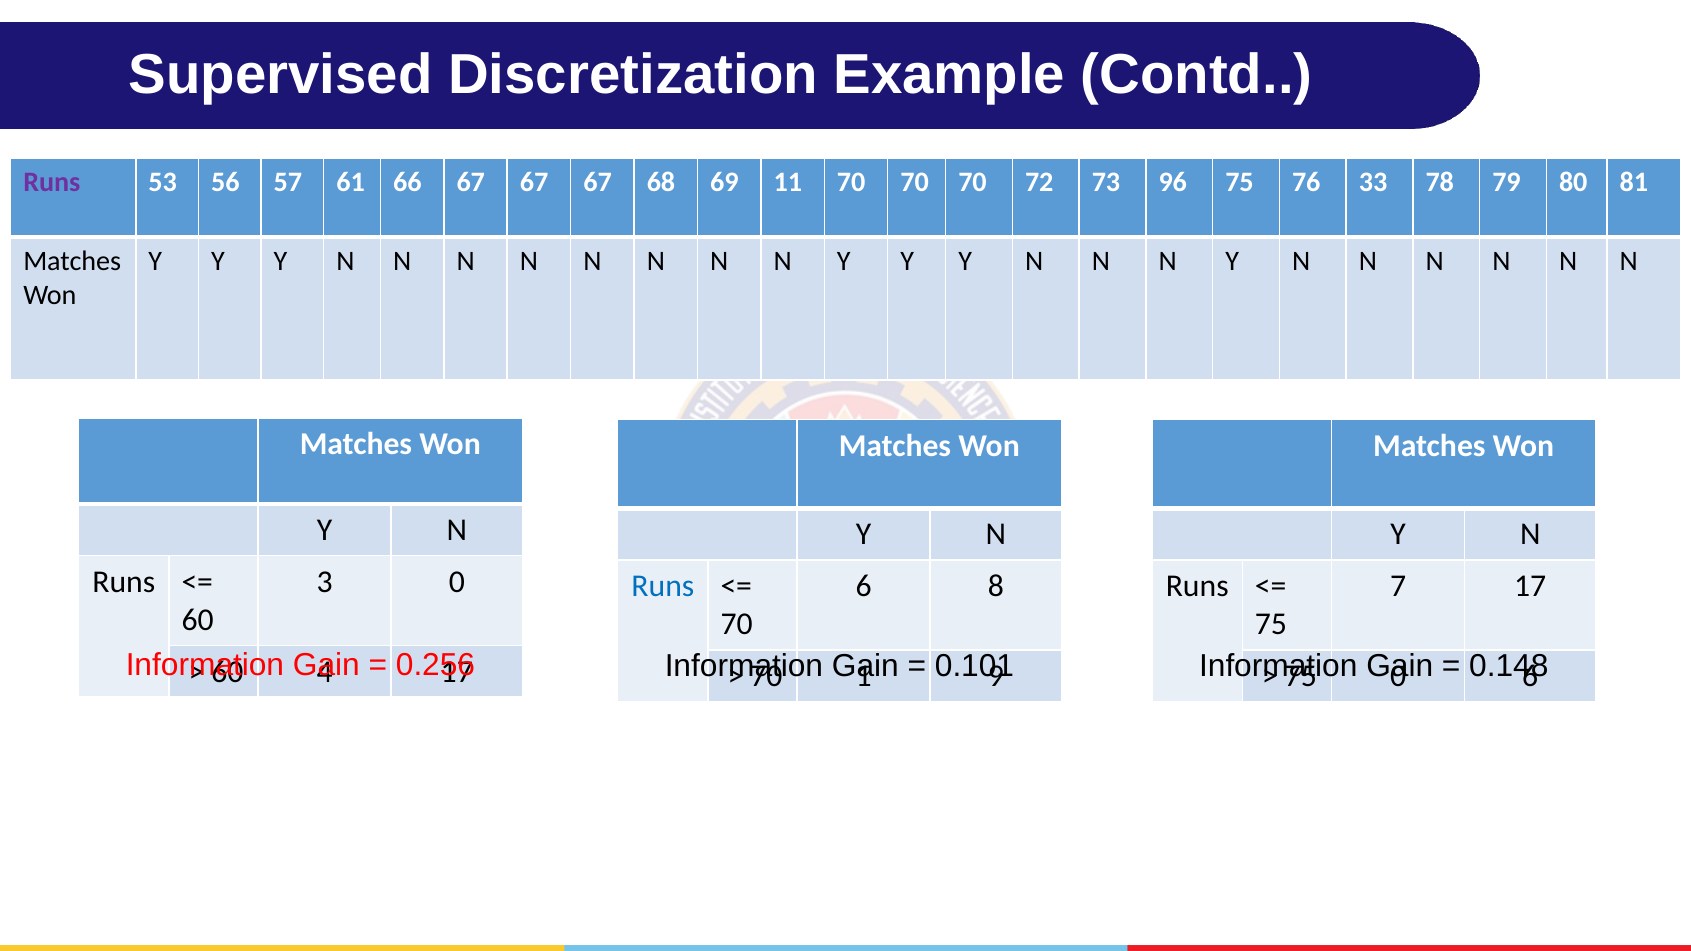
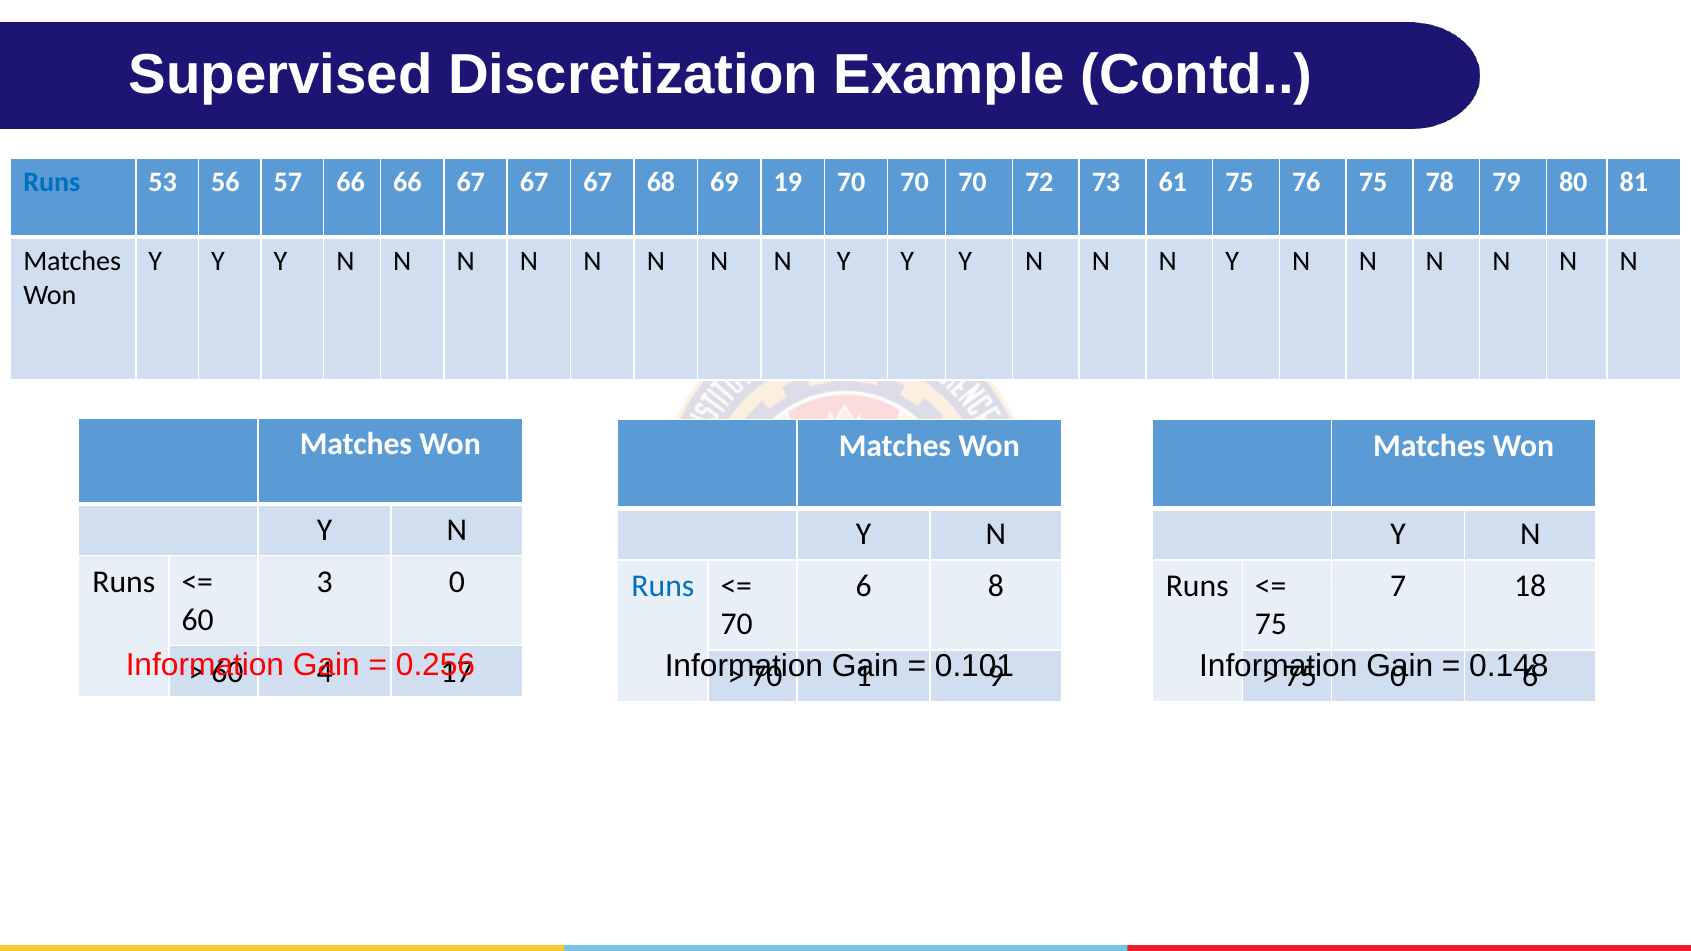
Runs colour: purple -> blue (52, 182)
57 61: 61 -> 66 (351, 182)
11: 11 -> 19 (788, 182)
96: 96 -> 61 (1173, 182)
76 33: 33 -> 75 (1373, 182)
7 17: 17 -> 18 (1530, 586)
